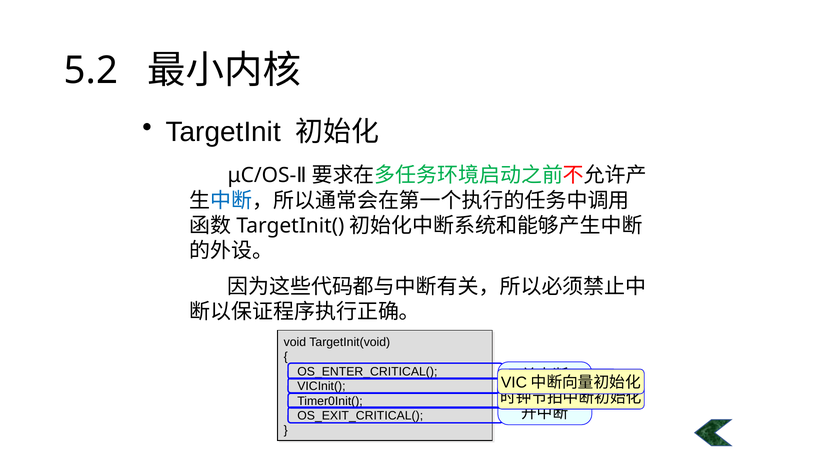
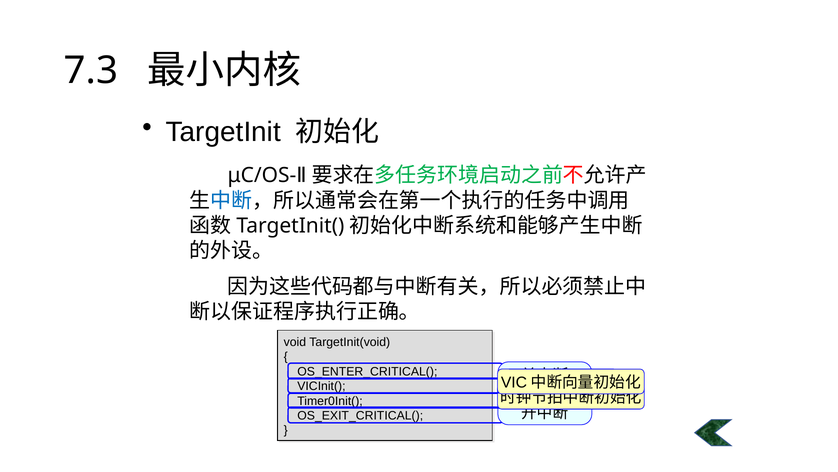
5.2: 5.2 -> 7.3 (91, 70)
